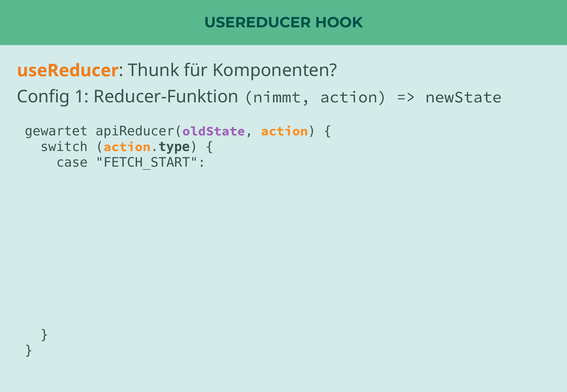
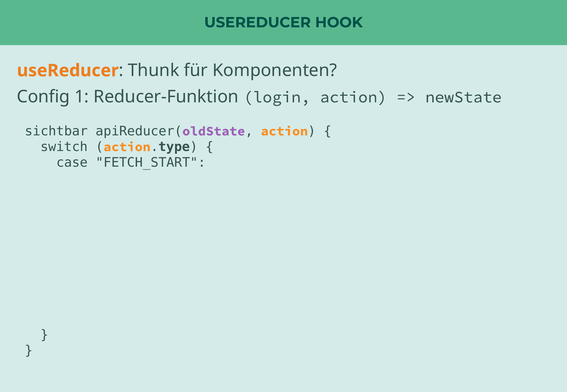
nimmt: nimmt -> login (277, 97)
gewartet: gewartet -> sichtbar (56, 131)
